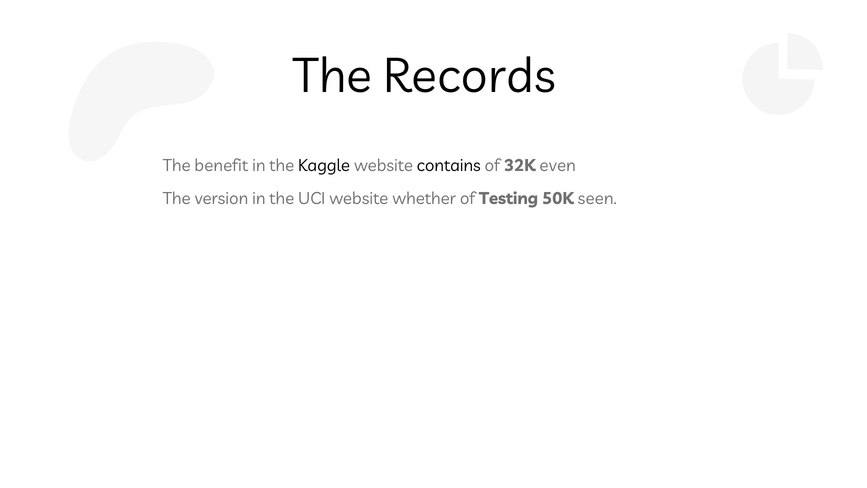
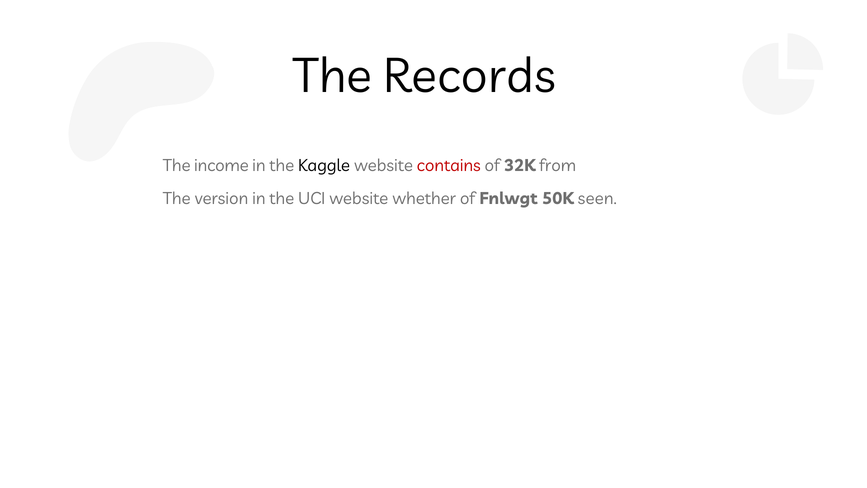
benefit: benefit -> income (221, 165)
contains colour: black -> red (449, 165)
even: even -> from (558, 165)
Testing: Testing -> Fnlwgt (508, 199)
